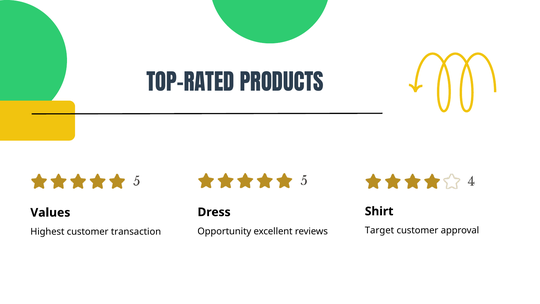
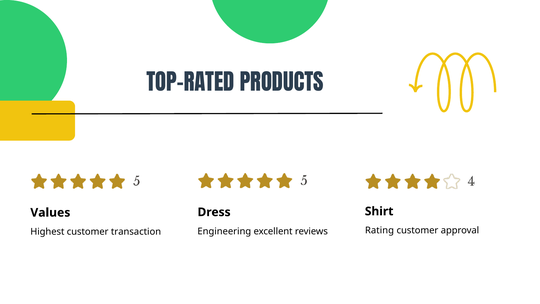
Target: Target -> Rating (379, 230)
Opportunity: Opportunity -> Engineering (224, 231)
